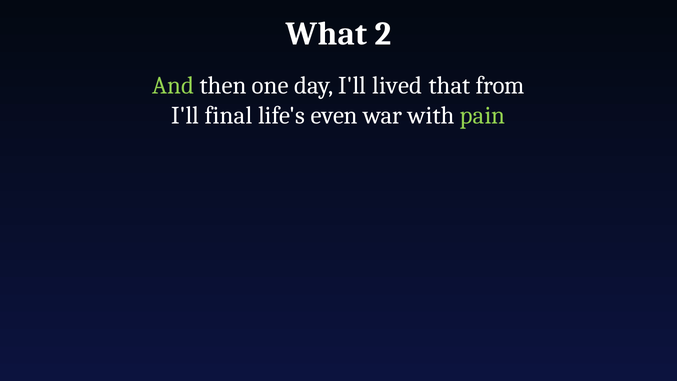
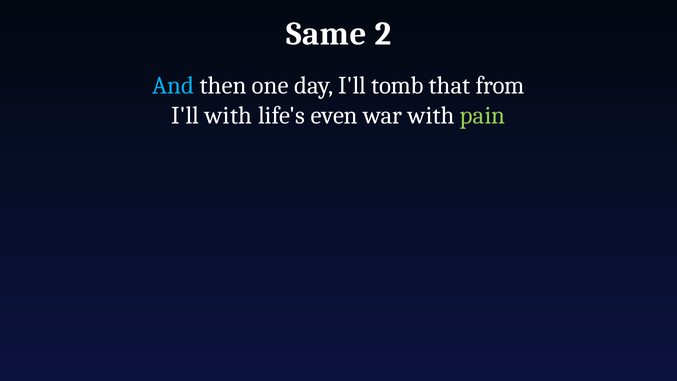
What: What -> Same (326, 34)
And colour: light green -> light blue (173, 86)
lived: lived -> tomb (398, 86)
I'll final: final -> with (229, 116)
